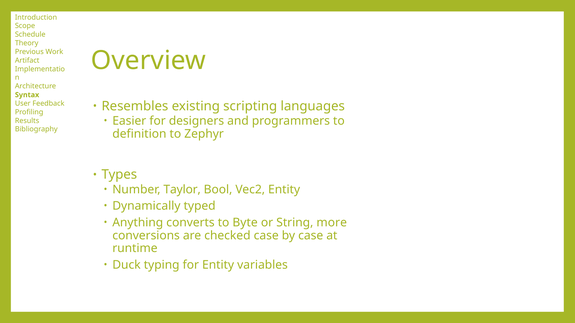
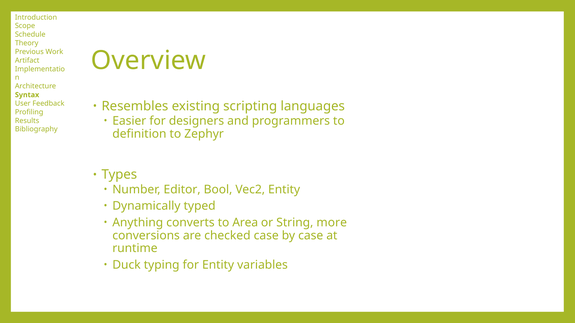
Taylor: Taylor -> Editor (182, 190)
Byte: Byte -> Area (245, 223)
